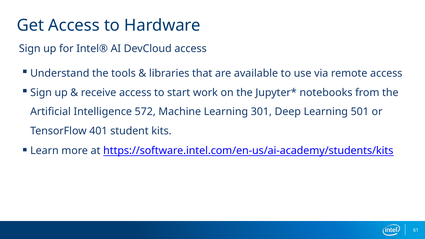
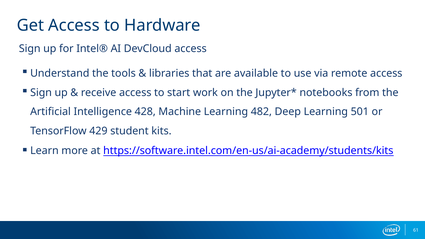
572: 572 -> 428 (145, 112)
301: 301 -> 482 (261, 112)
401: 401 -> 429 (98, 131)
